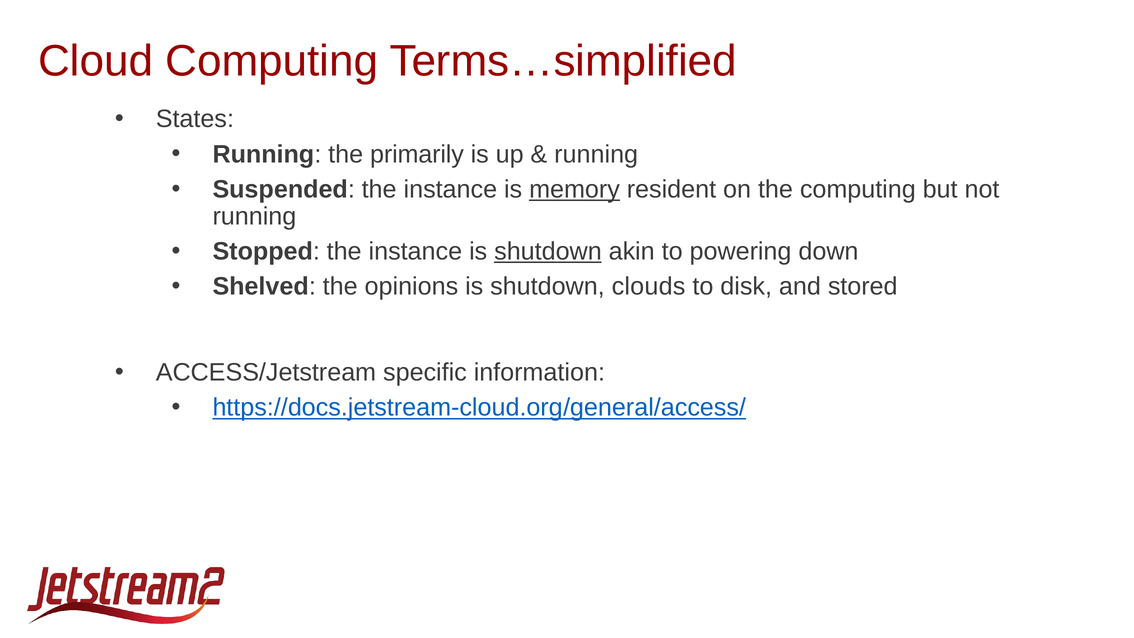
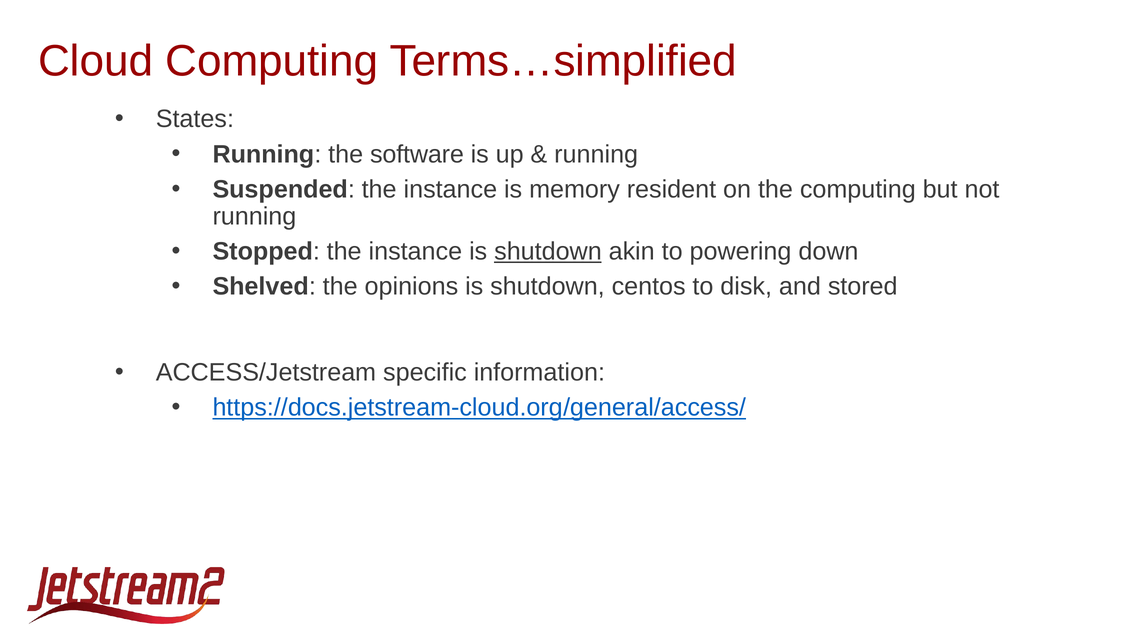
primarily: primarily -> software (417, 154)
memory underline: present -> none (575, 189)
clouds: clouds -> centos (649, 287)
